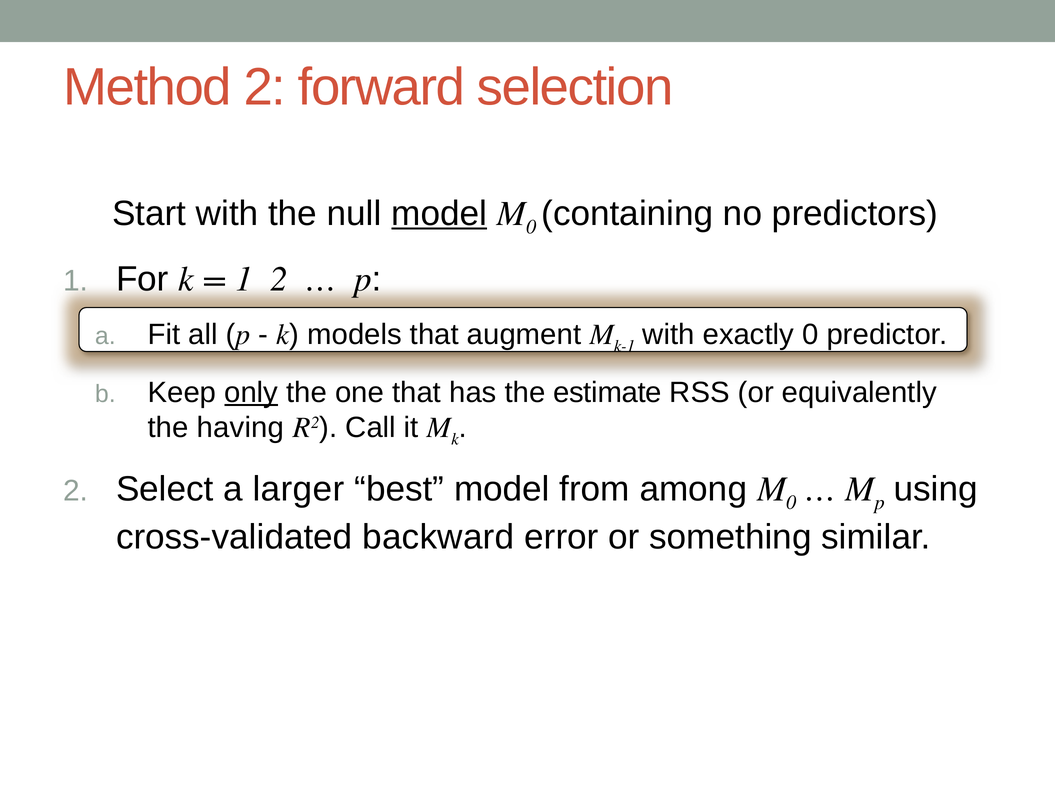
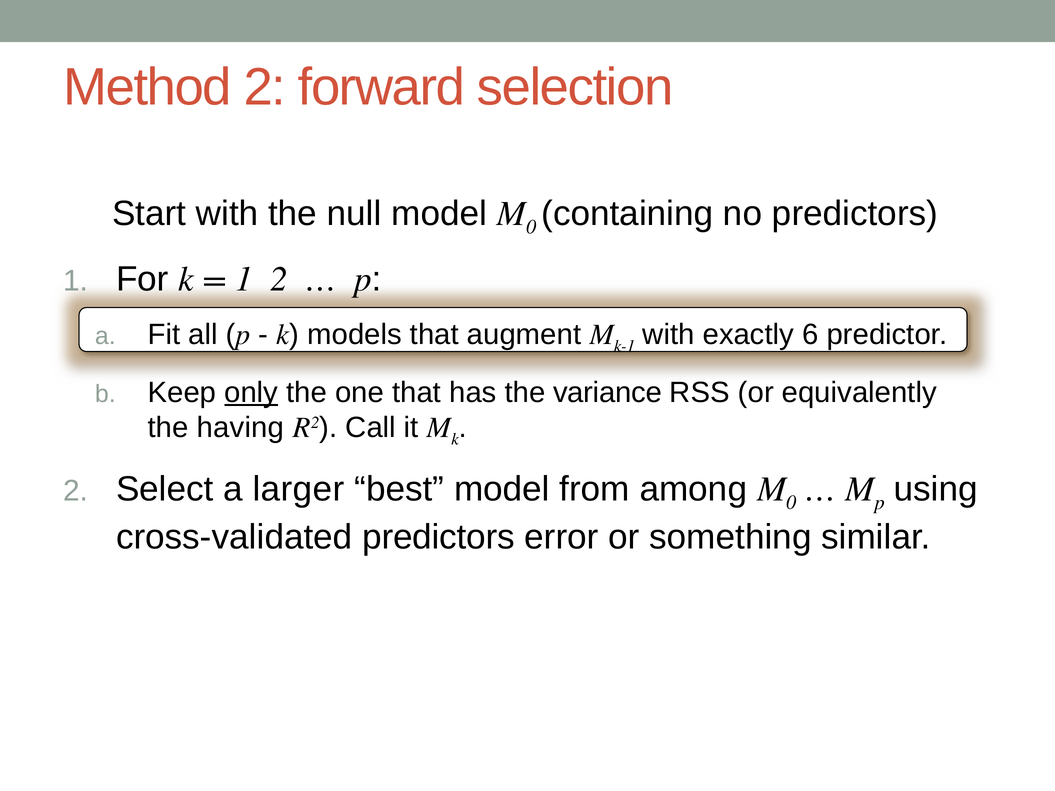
model underline: present -> none (439, 213)
exactly 0: 0 -> 6 (810, 335)
estimate: estimate -> variance (607, 392)
cross-validated backward: backward -> predictors (439, 537)
